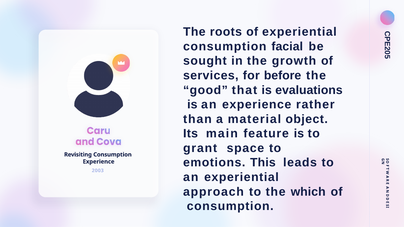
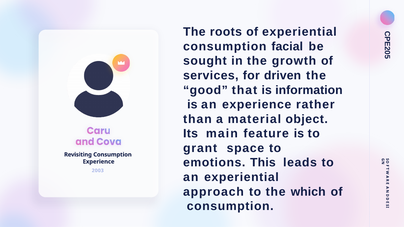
before: before -> driven (283, 76)
evaluations: evaluations -> information (309, 90)
